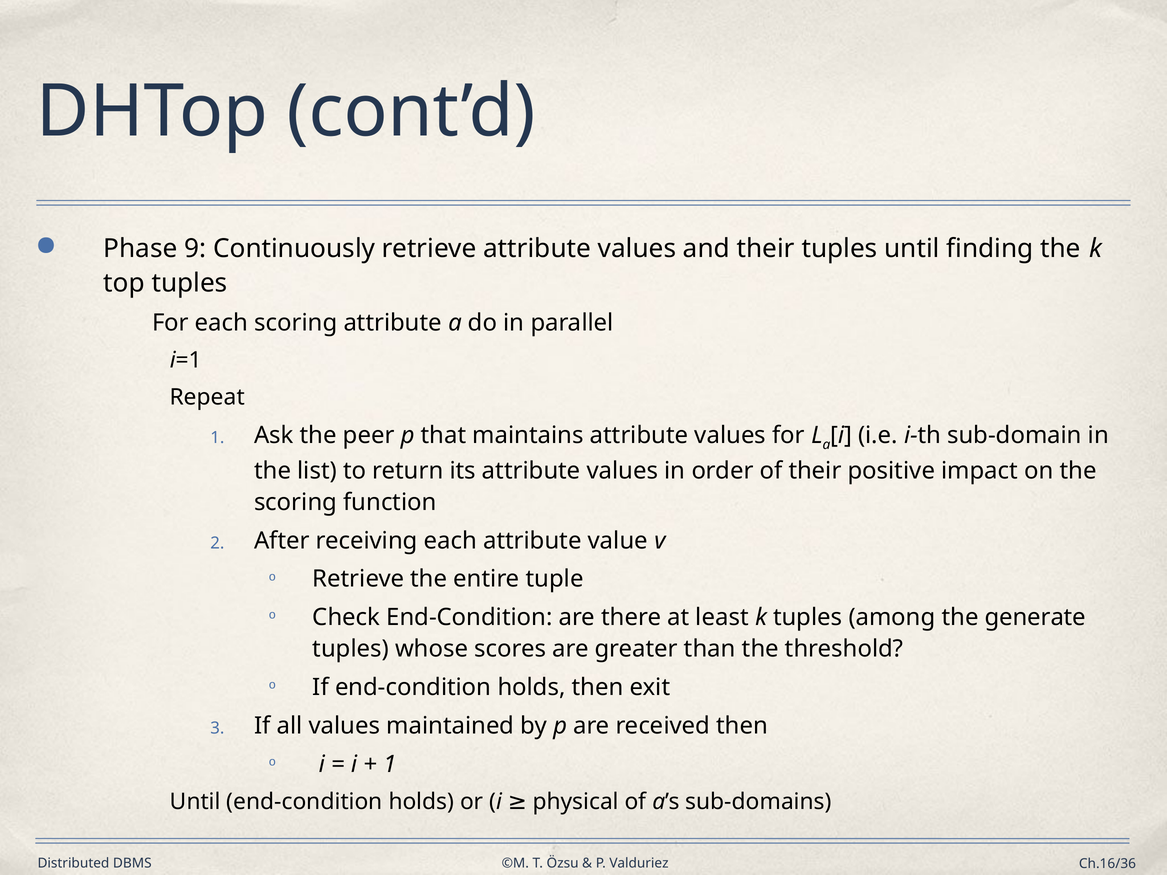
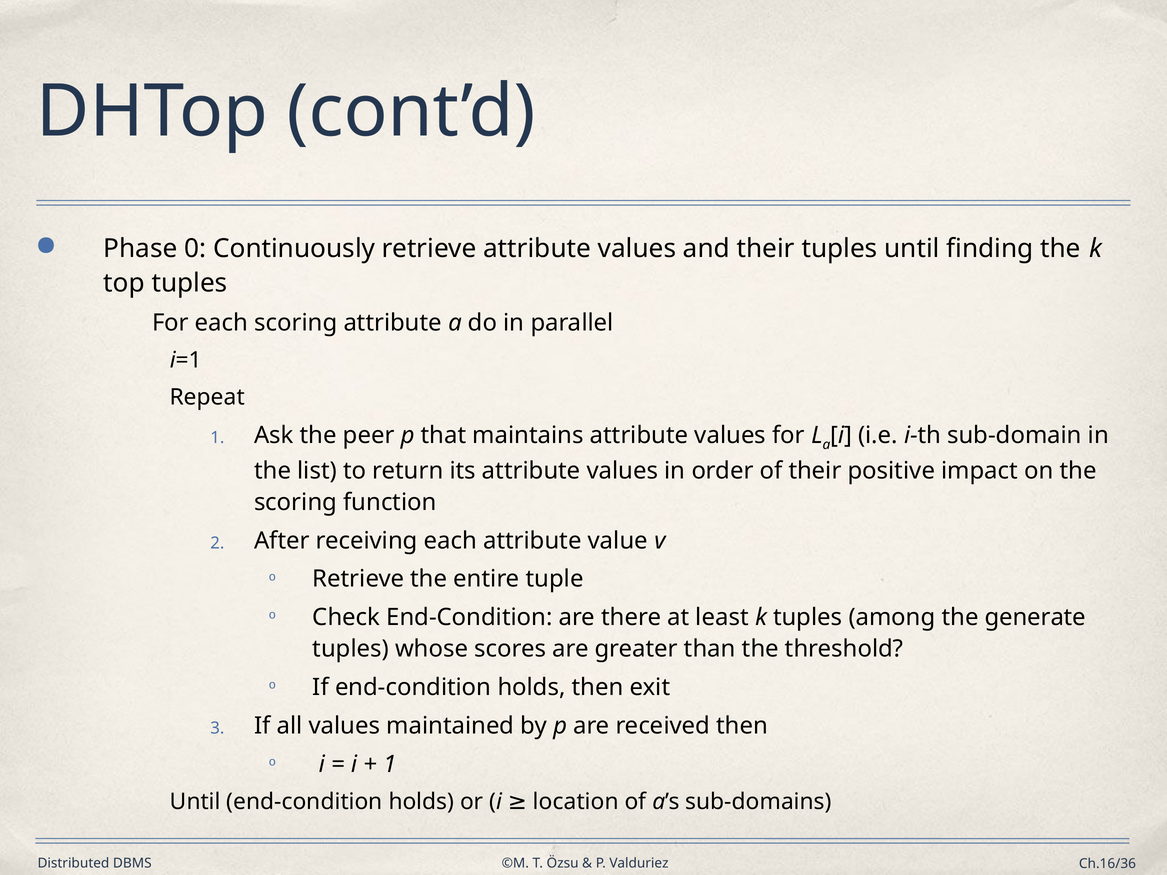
9: 9 -> 0 (195, 249)
physical: physical -> location (576, 802)
